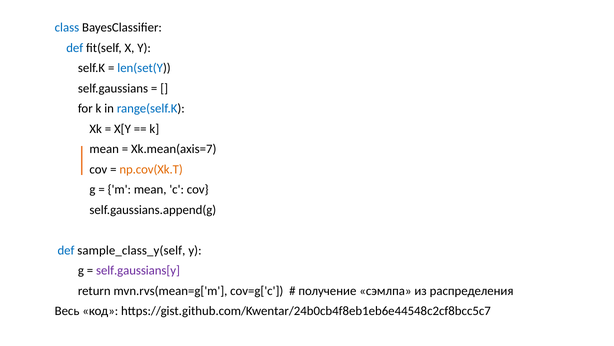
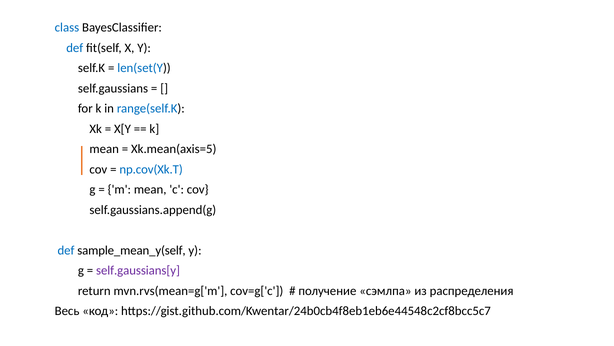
Xk.mean(axis=7: Xk.mean(axis=7 -> Xk.mean(axis=5 (174, 149)
np.cov(Xk.T colour: orange -> blue (151, 169)
sample_class_y(self: sample_class_y(self -> sample_mean_y(self (132, 250)
